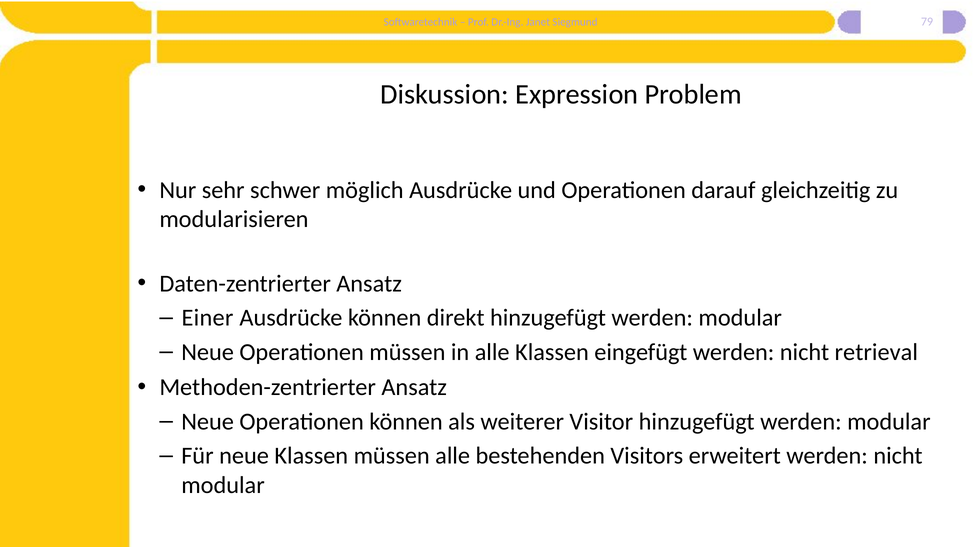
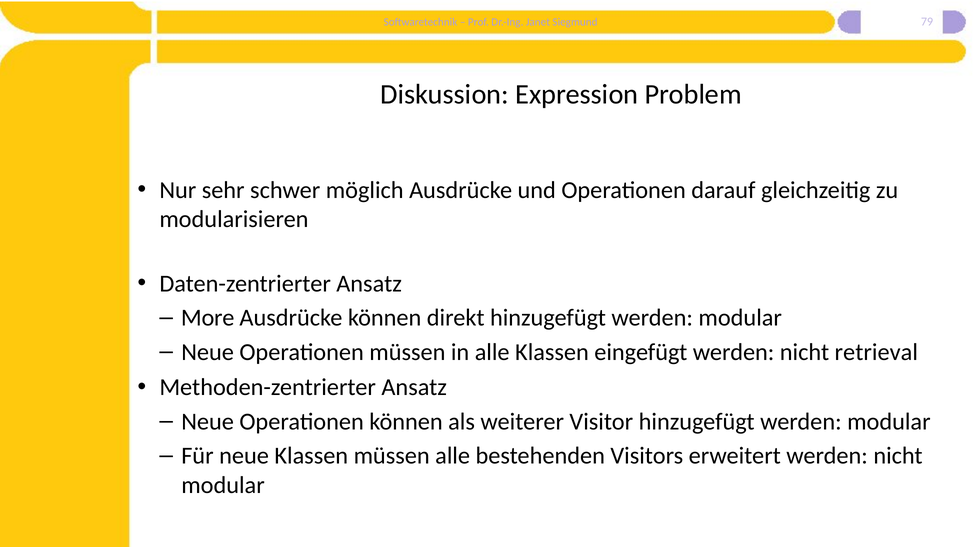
Einer: Einer -> More (208, 318)
